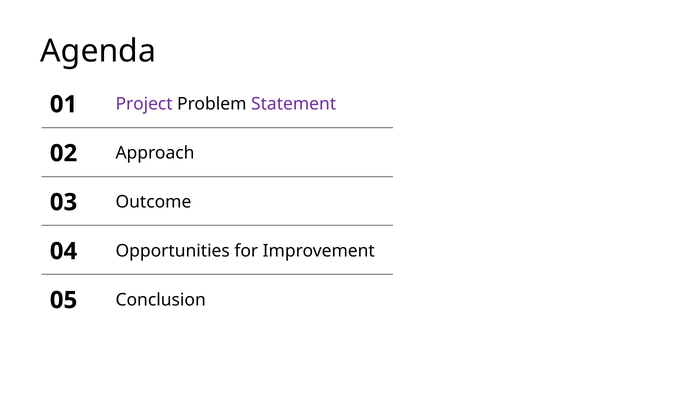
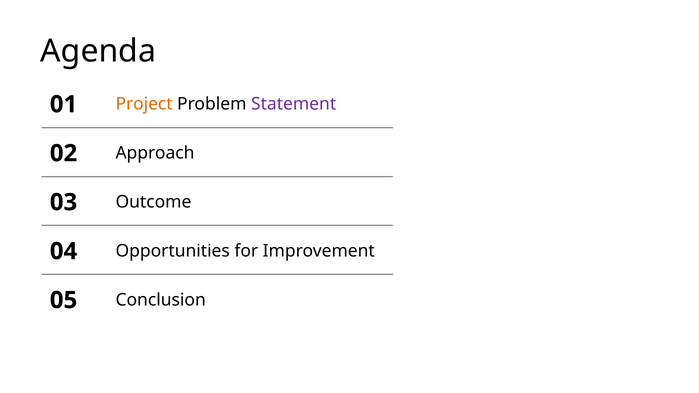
Project colour: purple -> orange (144, 104)
